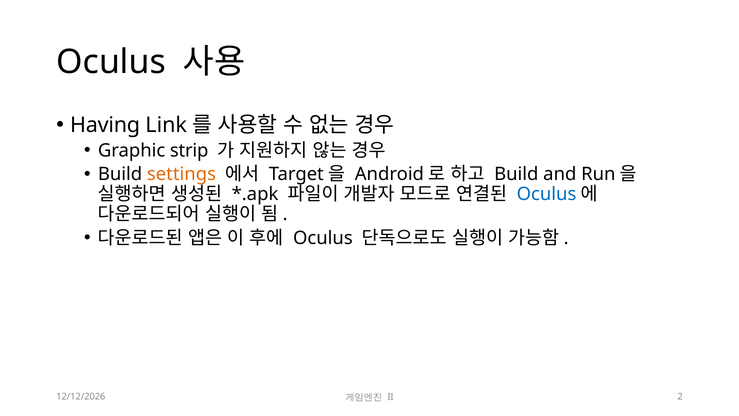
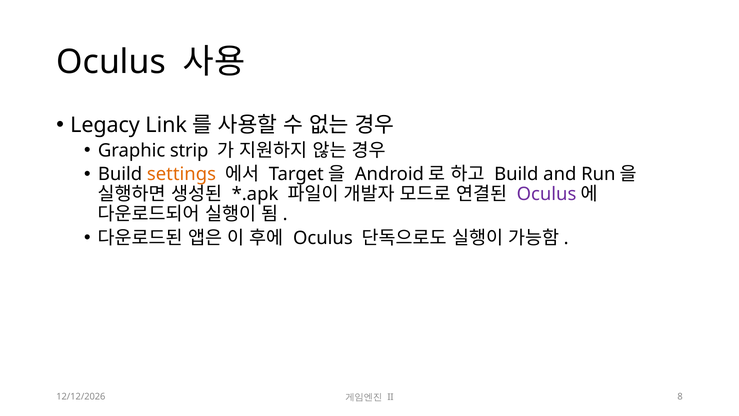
Having: Having -> Legacy (105, 125)
Oculus colour: blue -> purple (546, 194)
2: 2 -> 8 (680, 396)
